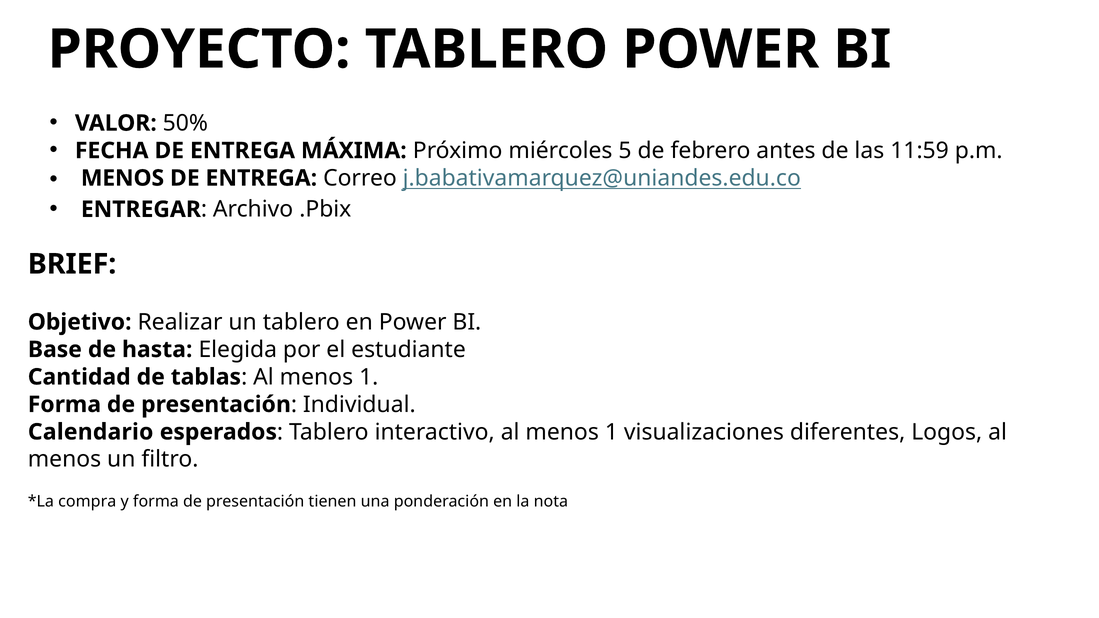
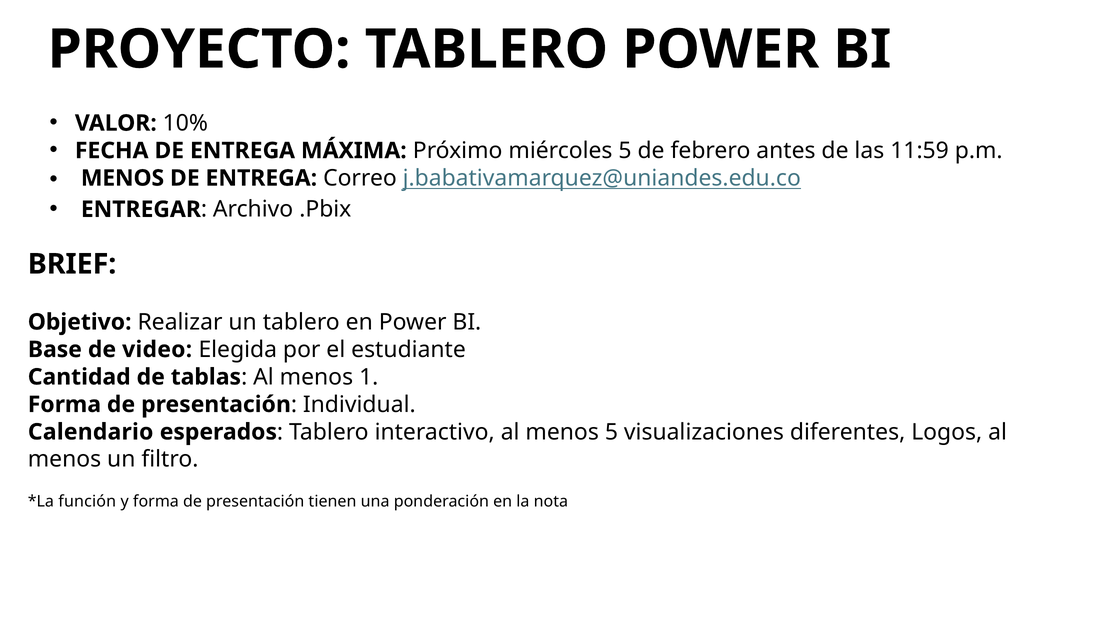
50%: 50% -> 10% (185, 123)
hasta: hasta -> video (157, 350)
interactivo al menos 1: 1 -> 5 (611, 432)
compra: compra -> función (87, 502)
